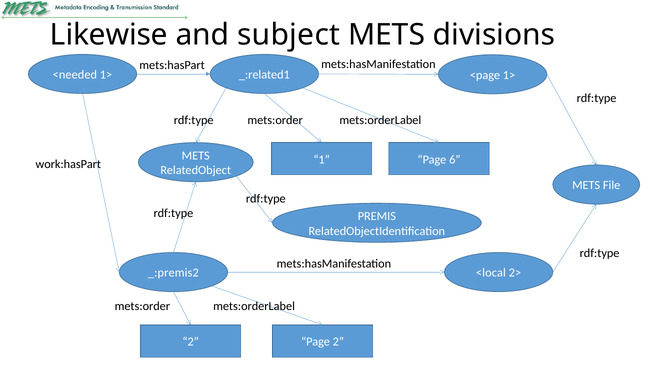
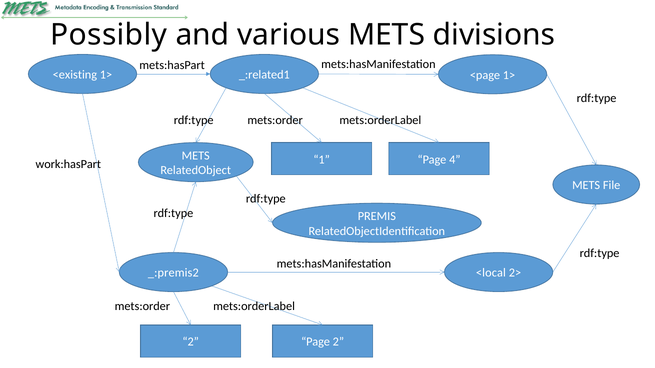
Likewise: Likewise -> Possibly (109, 35)
subject: subject -> various (289, 35)
<needed: <needed -> <existing (75, 75)
6: 6 -> 4 (455, 160)
